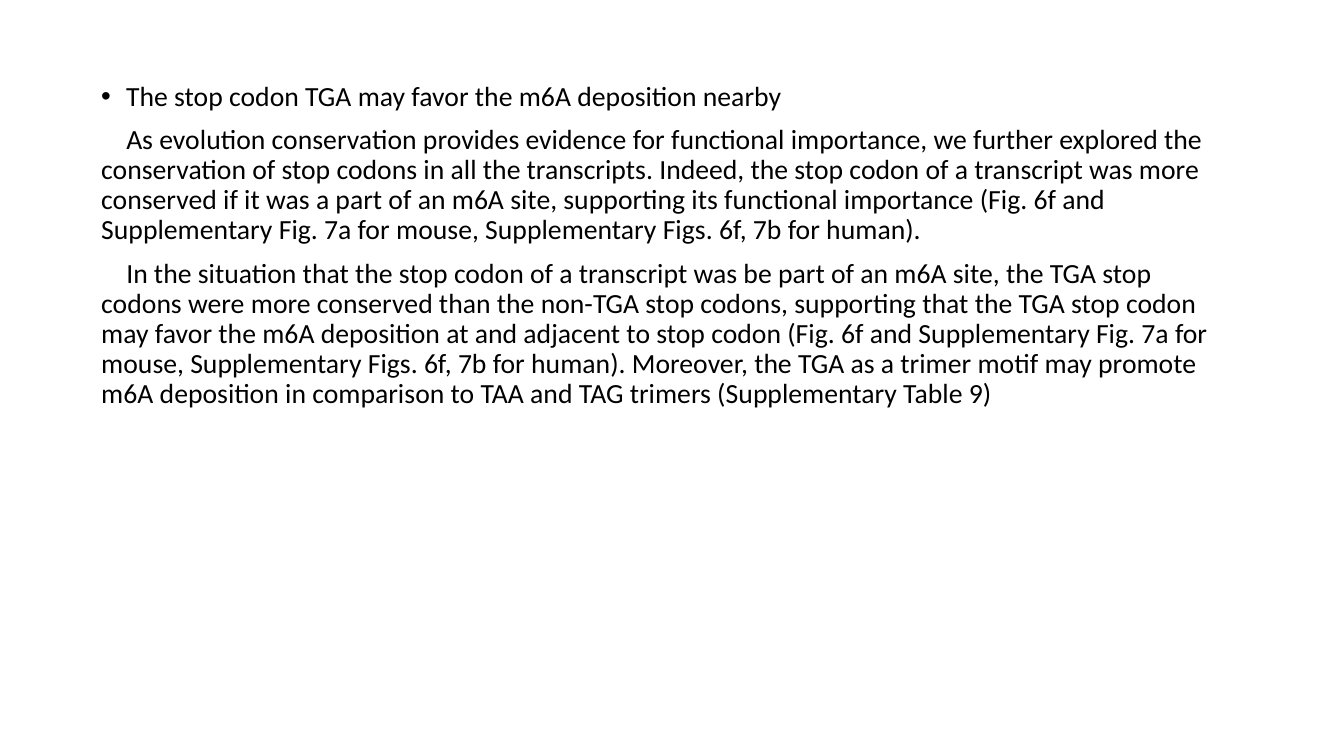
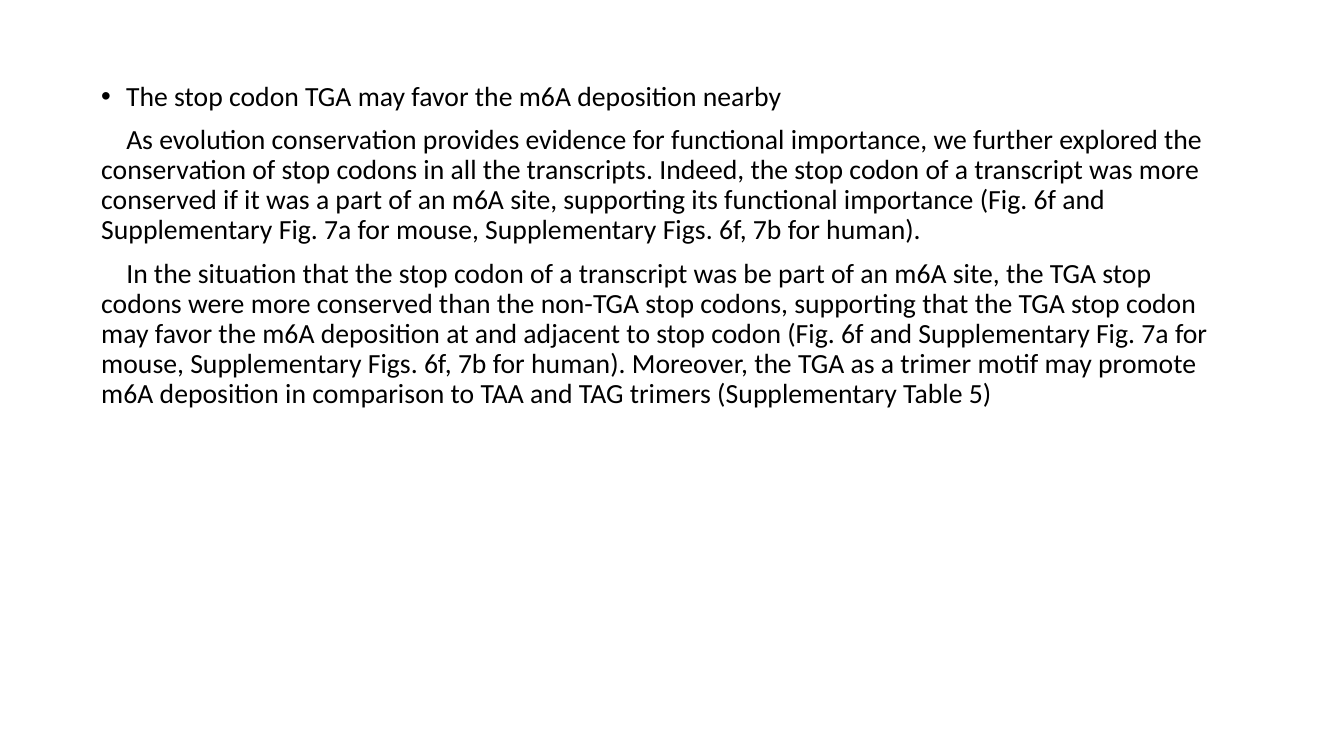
9: 9 -> 5 (980, 394)
